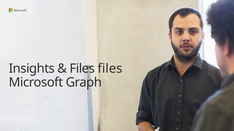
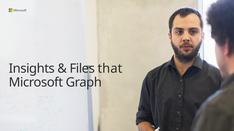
Files files: files -> that (110, 69)
